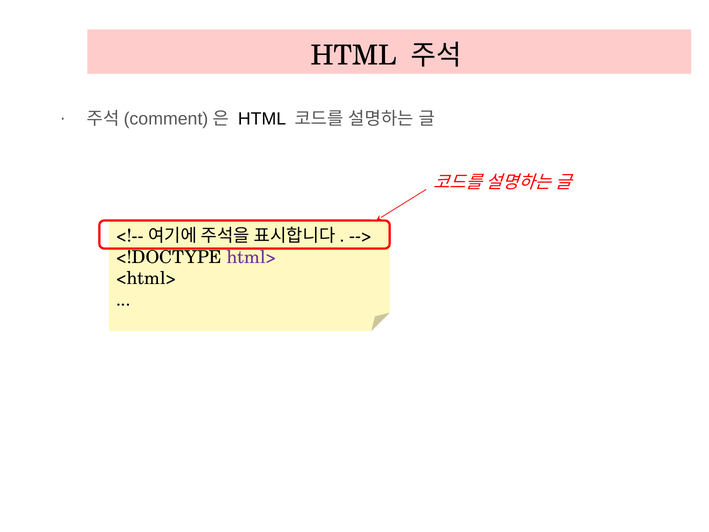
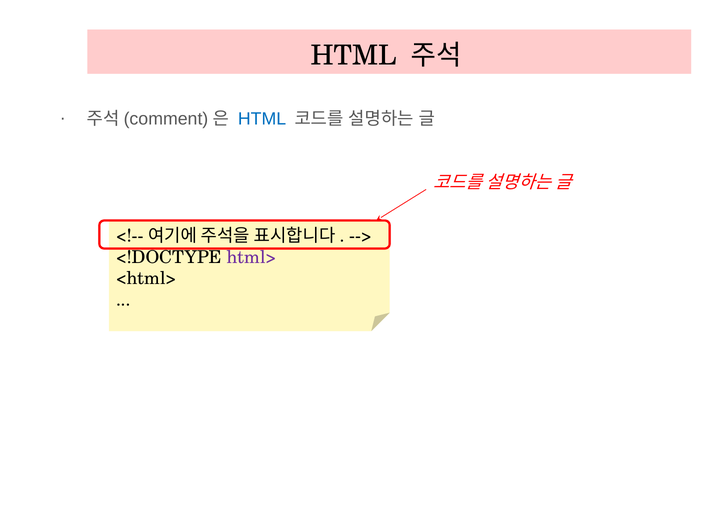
HTML colour: black -> blue (262, 119)
